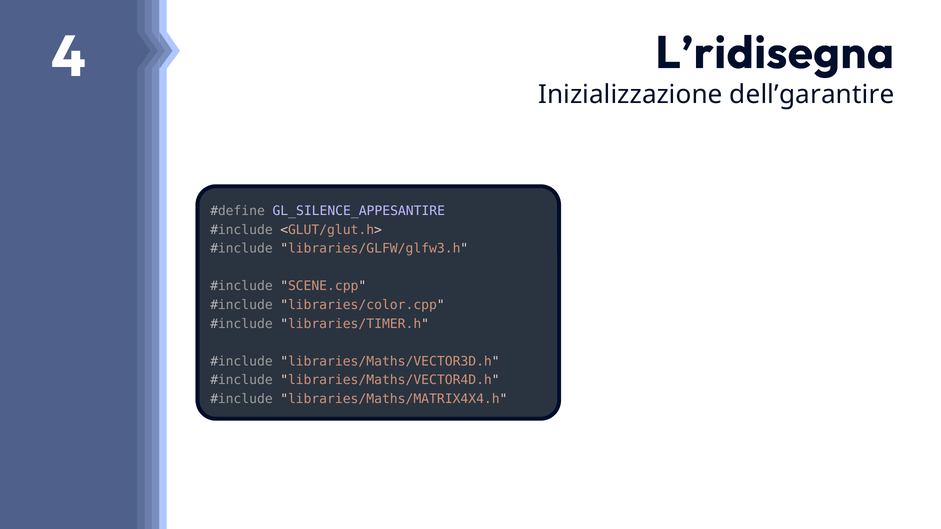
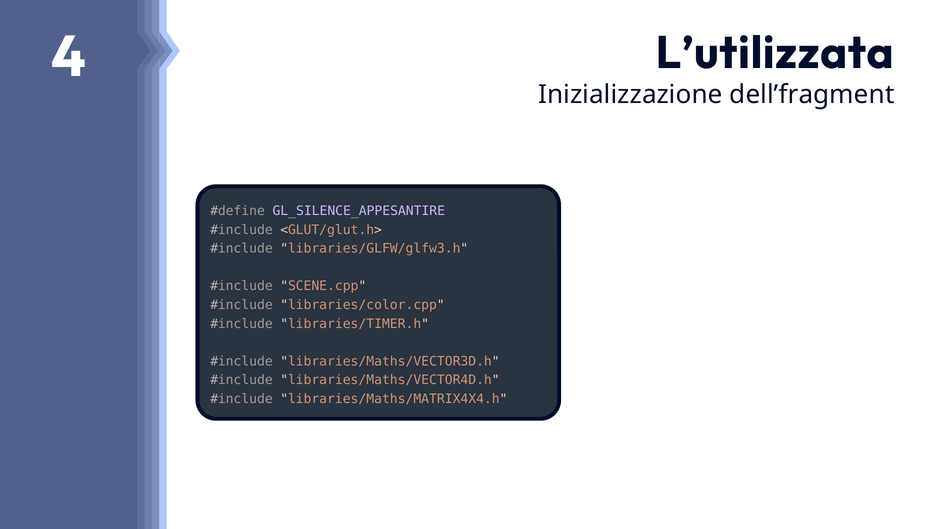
L’ridisegna: L’ridisegna -> L’utilizzata (775, 53)
dell’garantire: dell’garantire -> dell’fragment (812, 95)
